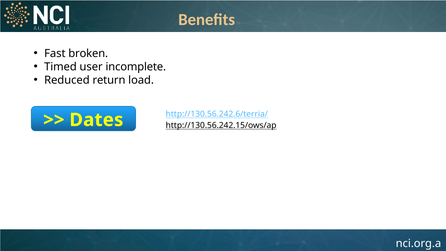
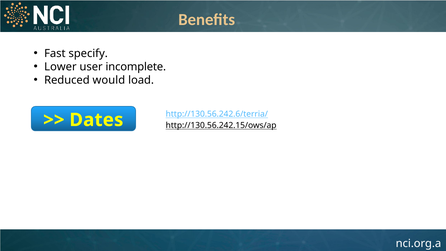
broken: broken -> specify (88, 53)
Timed: Timed -> Lower (60, 67)
return: return -> would (109, 80)
